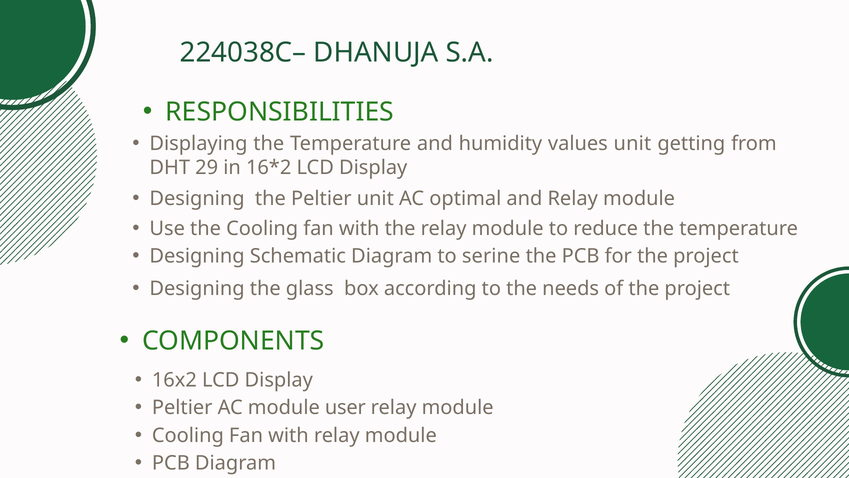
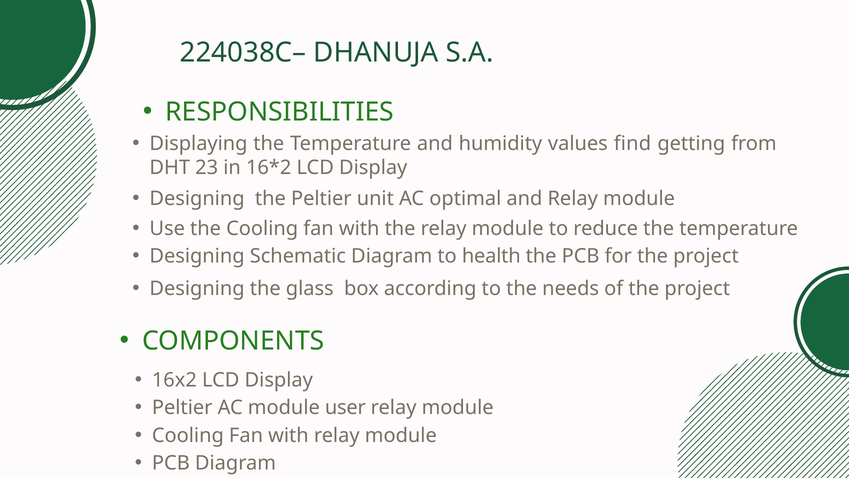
values unit: unit -> find (632, 144)
29: 29 -> 23 (207, 167)
serine: serine -> health (491, 256)
